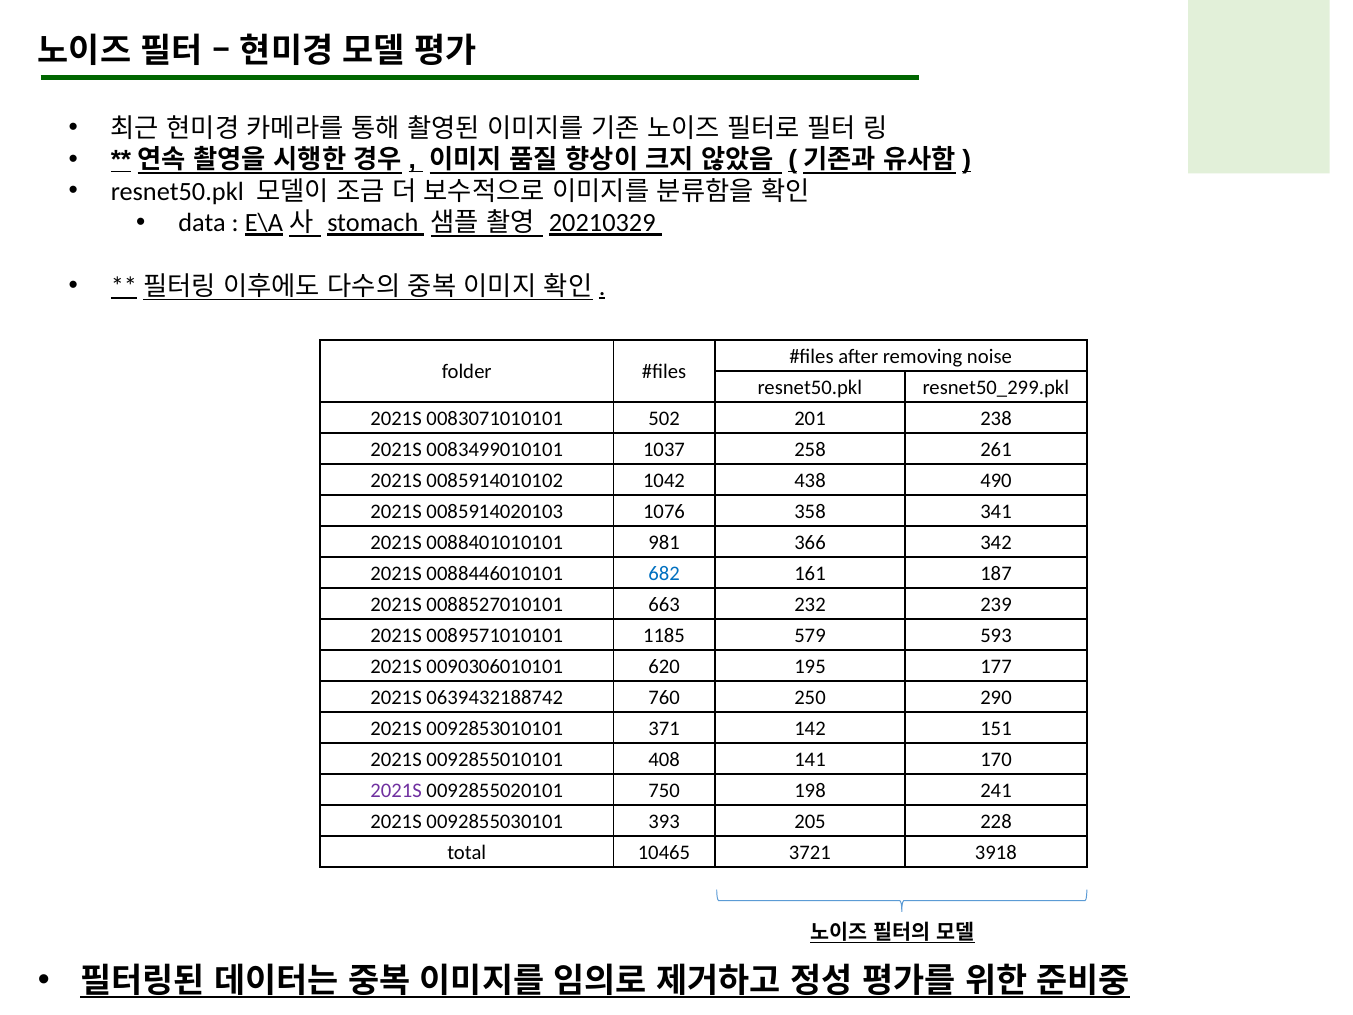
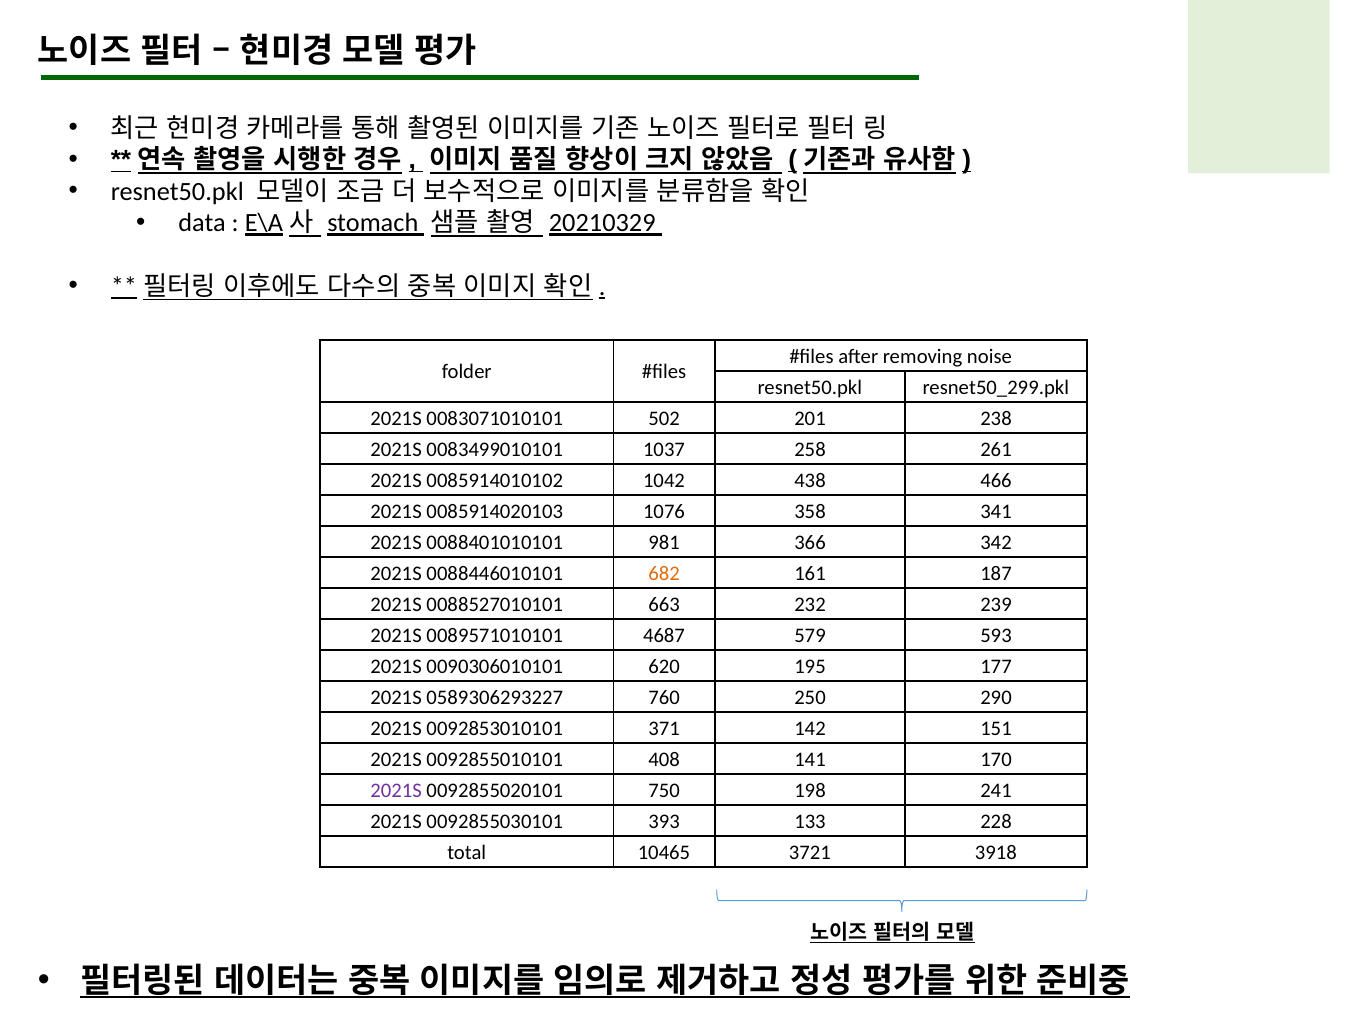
490: 490 -> 466 (996, 480)
682 colour: blue -> orange (664, 573)
1185: 1185 -> 4687 (664, 635)
0639432188742: 0639432188742 -> 0589306293227 (495, 697)
205: 205 -> 133 (810, 821)
